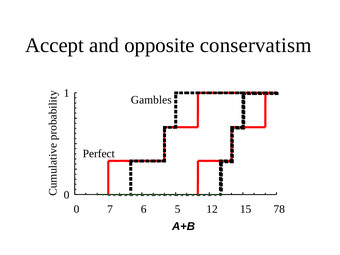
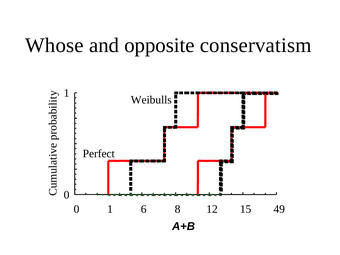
Accept: Accept -> Whose (54, 45)
Gambles: Gambles -> Weibulls (151, 100)
7: 7 -> 1 (110, 209)
5: 5 -> 8 (178, 209)
78: 78 -> 49 (279, 209)
